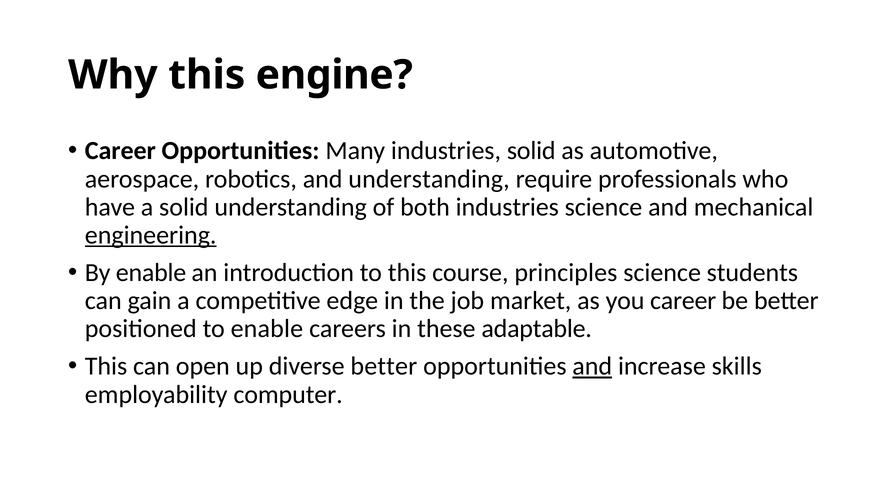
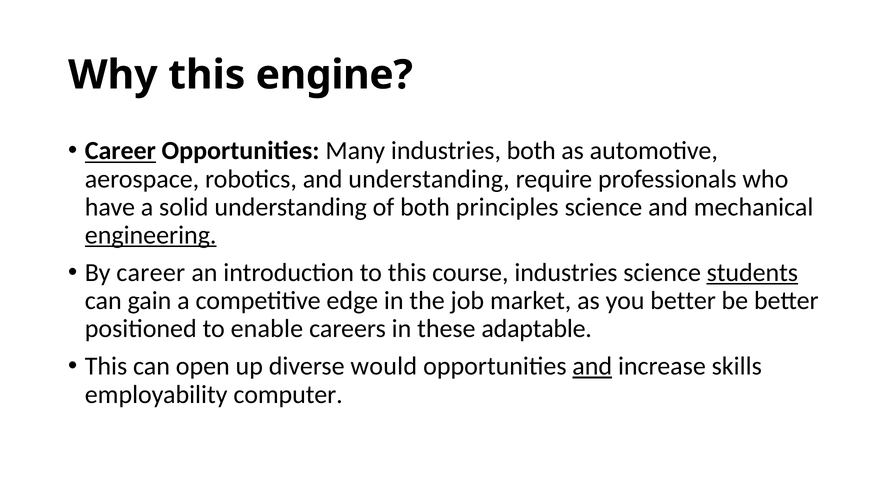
Career underline: none -> present (120, 151)
industries solid: solid -> both (531, 151)
both industries: industries -> principles (507, 207)
By enable: enable -> career (151, 273)
course principles: principles -> industries (566, 273)
students underline: none -> present (752, 273)
you career: career -> better (683, 301)
diverse better: better -> would (384, 367)
